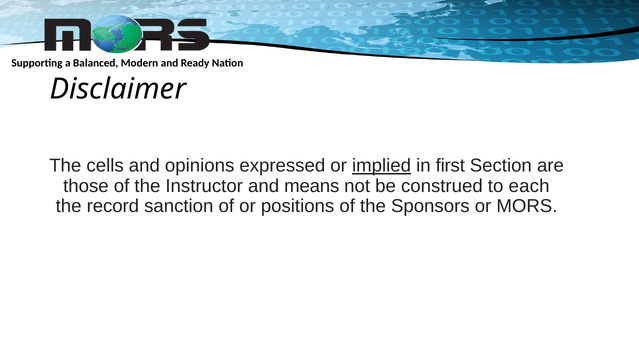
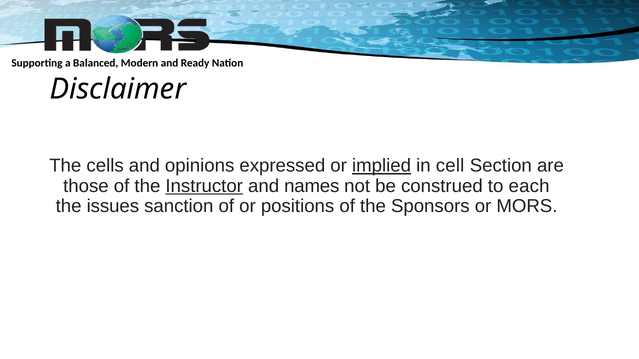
first: first -> cell (450, 166)
Instructor underline: none -> present (204, 186)
means: means -> names (312, 186)
record: record -> issues (113, 206)
